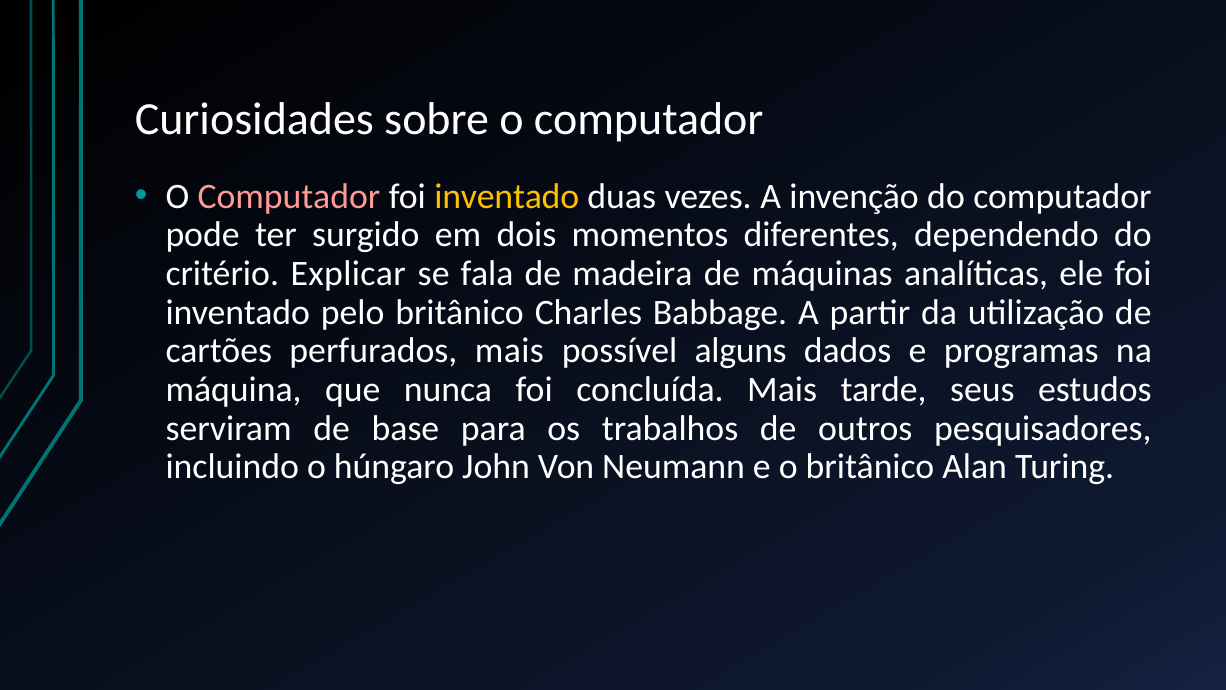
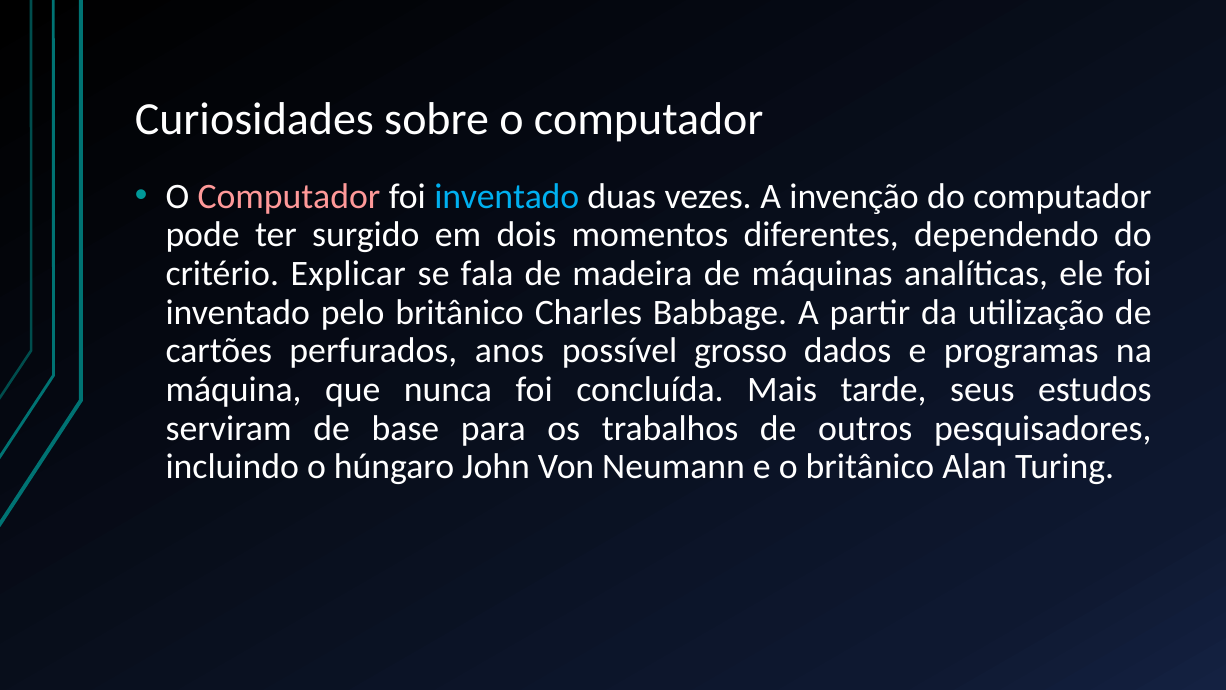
inventado colour: yellow -> light blue (507, 196)
perfurados mais: mais -> anos (509, 351)
alguns: alguns -> grosso (741, 351)
